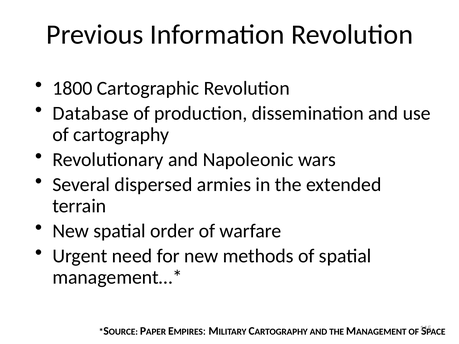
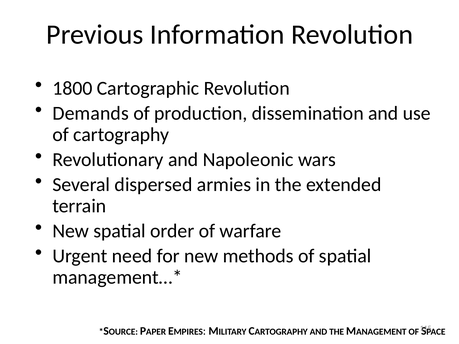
Database: Database -> Demands (91, 113)
